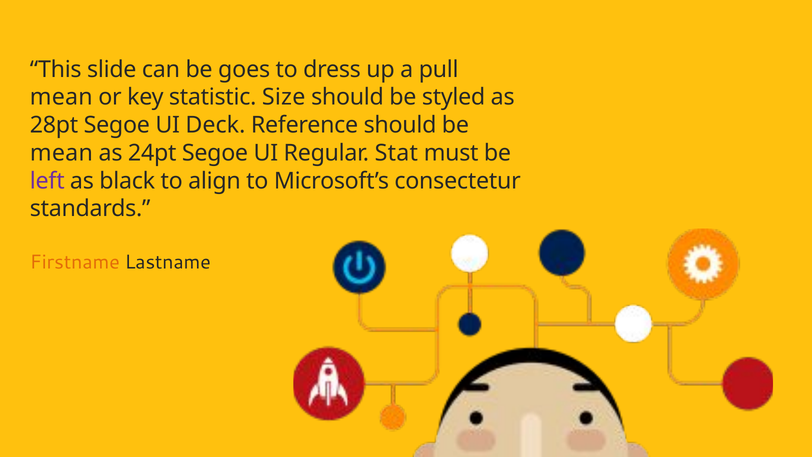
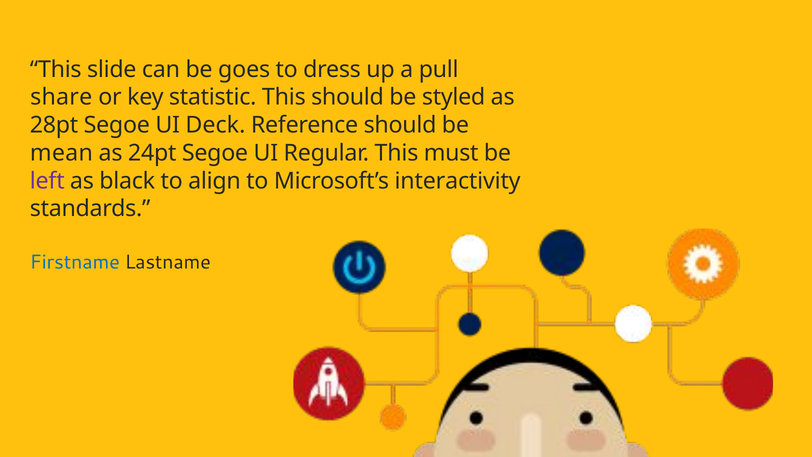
mean: mean -> share (61, 97)
statistic Size: Size -> This (284, 97)
Regular Stat: Stat -> This (396, 153)
consectetur: consectetur -> interactivity (458, 181)
Firstname colour: orange -> blue (75, 262)
